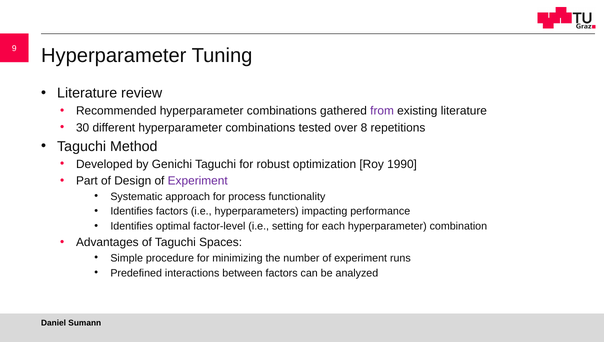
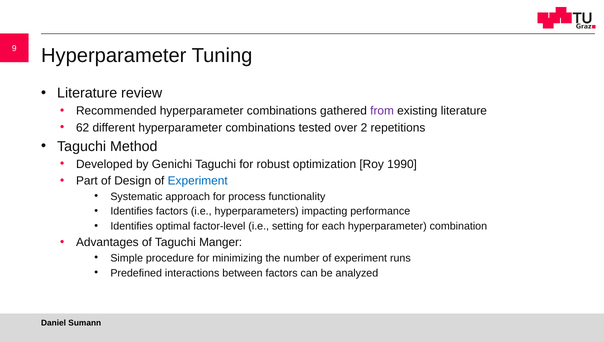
30: 30 -> 62 (83, 127)
8: 8 -> 2 (364, 127)
Experiment colour: purple -> blue (198, 181)
Spaces: Spaces -> Manger (221, 242)
